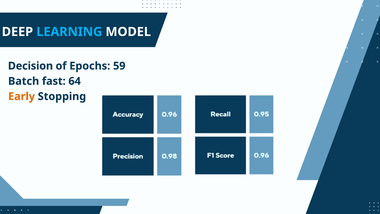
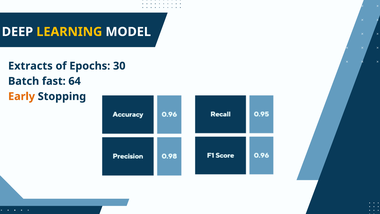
LEARNING colour: light blue -> yellow (69, 32)
Decision: Decision -> Extracts (30, 66)
59: 59 -> 30 (119, 66)
